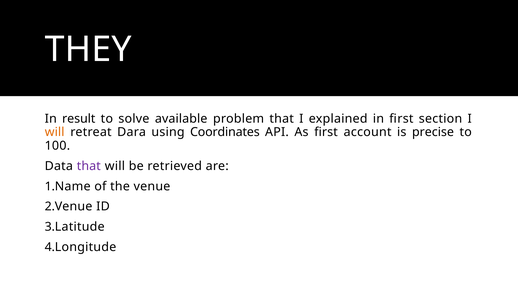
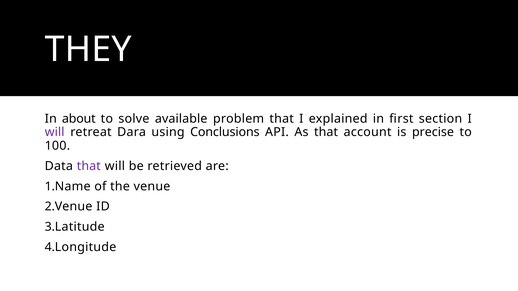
result: result -> about (79, 119)
will colour: orange -> purple (55, 132)
Coordinates: Coordinates -> Conclusions (225, 132)
As first: first -> that (326, 132)
